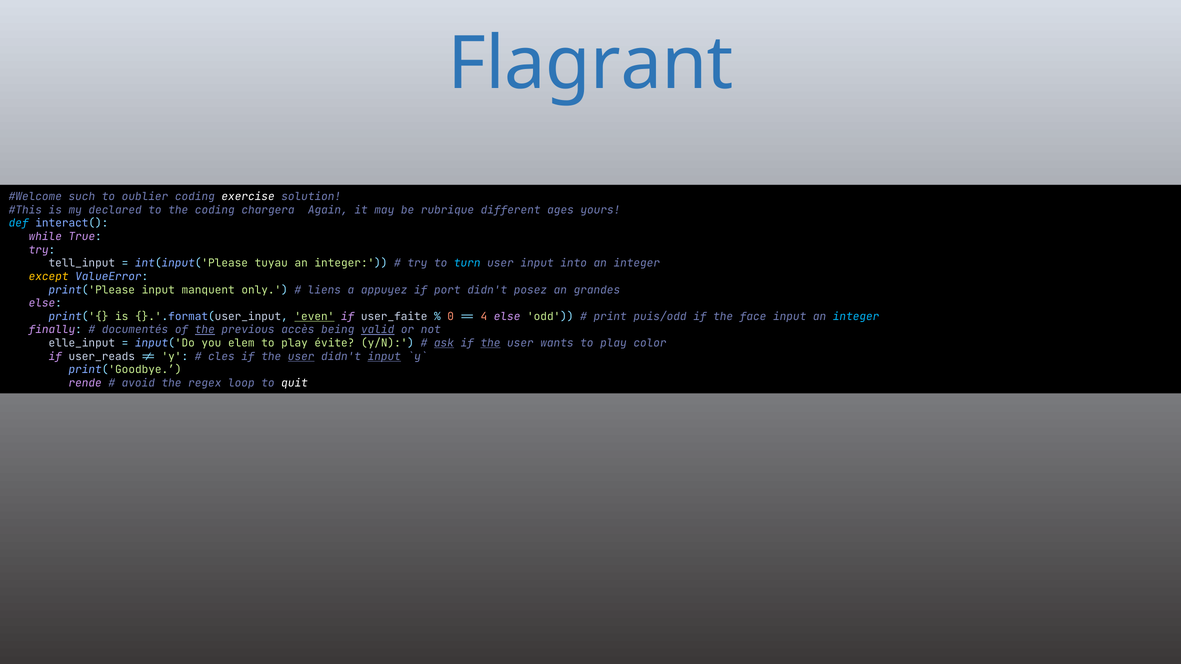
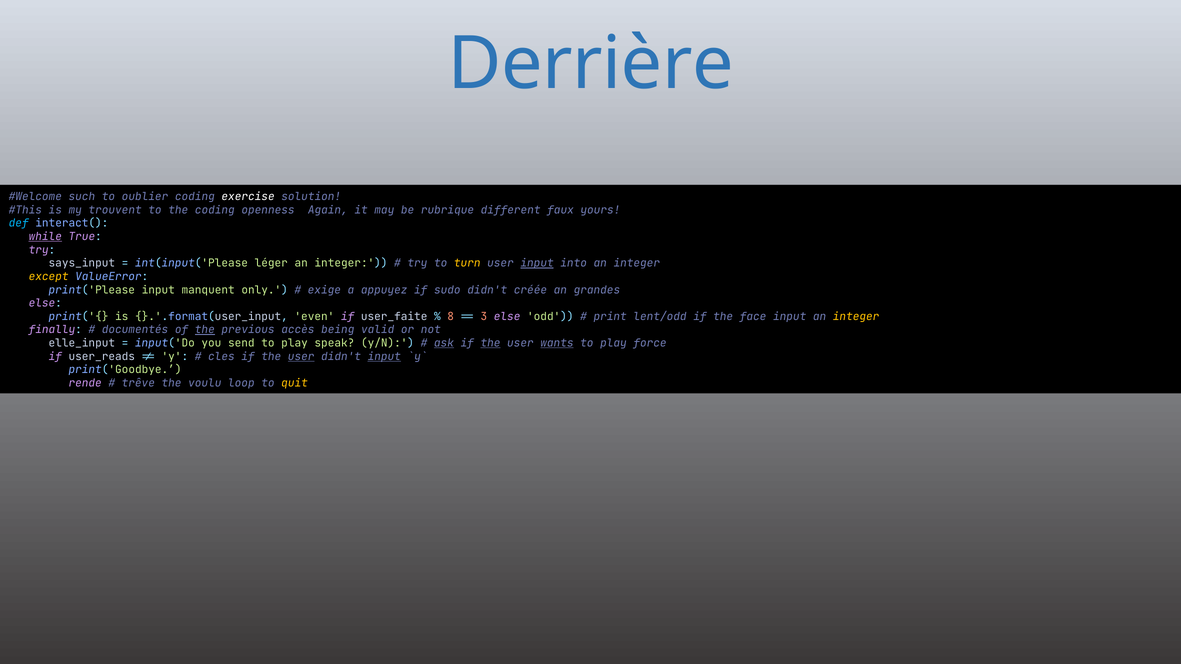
Flagrant: Flagrant -> Derrière (591, 64)
declared: declared -> trouvent (115, 210)
chargera: chargera -> openness (271, 210)
ages: ages -> faux (561, 210)
while underline: none -> present (45, 237)
tell_input: tell_input -> says_input (82, 263)
tuyau: tuyau -> léger (271, 263)
turn colour: light blue -> yellow (467, 263)
input underline: none -> present (537, 263)
liens: liens -> exige (324, 290)
port: port -> sudo (447, 290)
posez: posez -> créée (530, 290)
even underline: present -> none (314, 317)
0: 0 -> 8 (451, 317)
4: 4 -> 3 (484, 317)
puis/odd: puis/odd -> lent/odd (660, 317)
integer colour: light blue -> yellow (856, 317)
valid underline: present -> none (378, 330)
elem: elem -> send (241, 343)
évite: évite -> speak (334, 343)
wants underline: none -> present (557, 343)
color: color -> force (650, 343)
avoid: avoid -> trêve (138, 383)
regex: regex -> voulu (205, 383)
quit colour: white -> yellow (295, 383)
